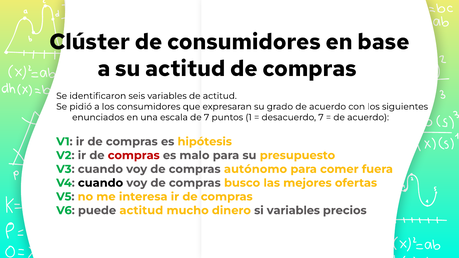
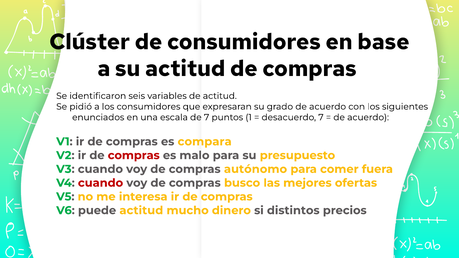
hipótesis: hipótesis -> compara (205, 142)
cuando colour: black -> red (101, 183)
si variables: variables -> distintos (293, 211)
